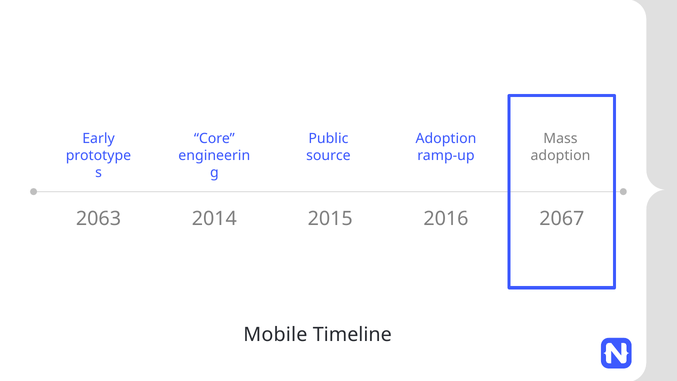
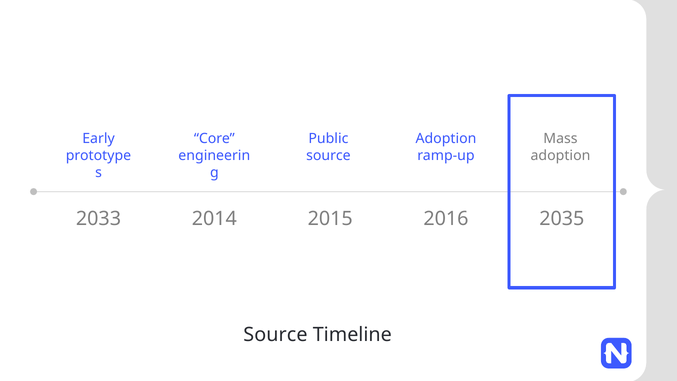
2063: 2063 -> 2033 (99, 219)
2067: 2067 -> 2035 (562, 219)
Mobile: Mobile -> Source (275, 335)
